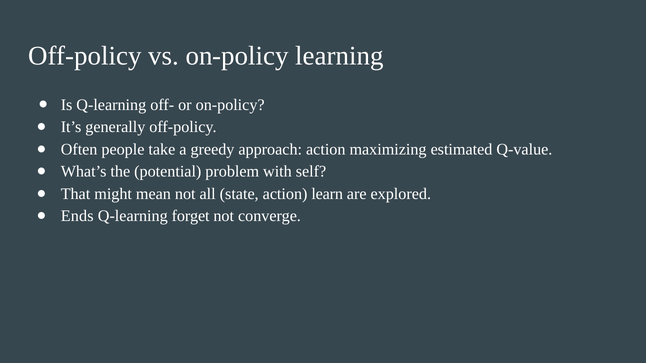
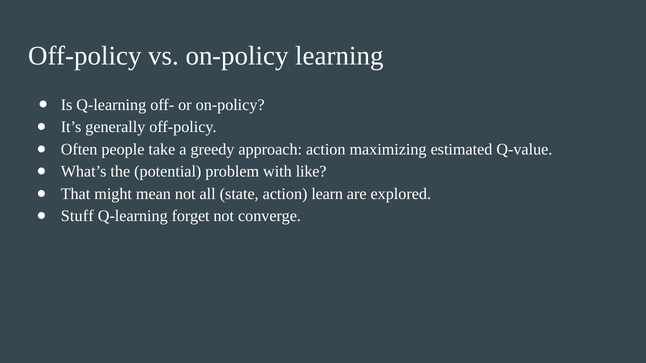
self: self -> like (311, 172)
Ends: Ends -> Stuff (77, 216)
